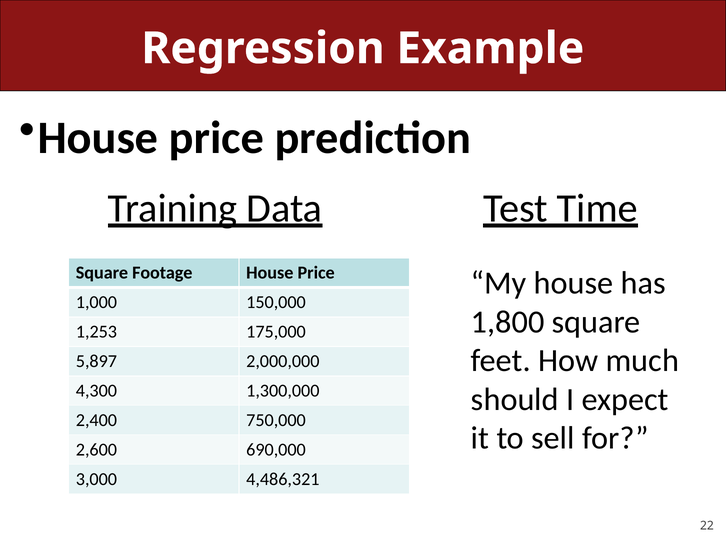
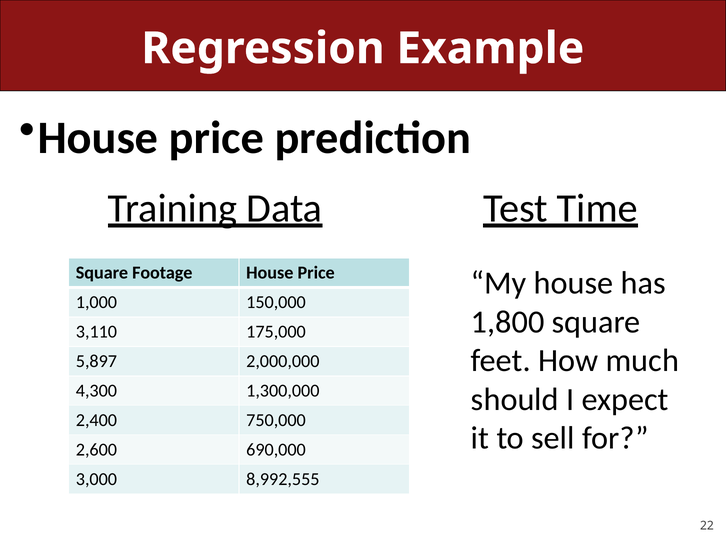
1,253: 1,253 -> 3,110 (96, 332)
4,486,321: 4,486,321 -> 8,992,555 (283, 479)
